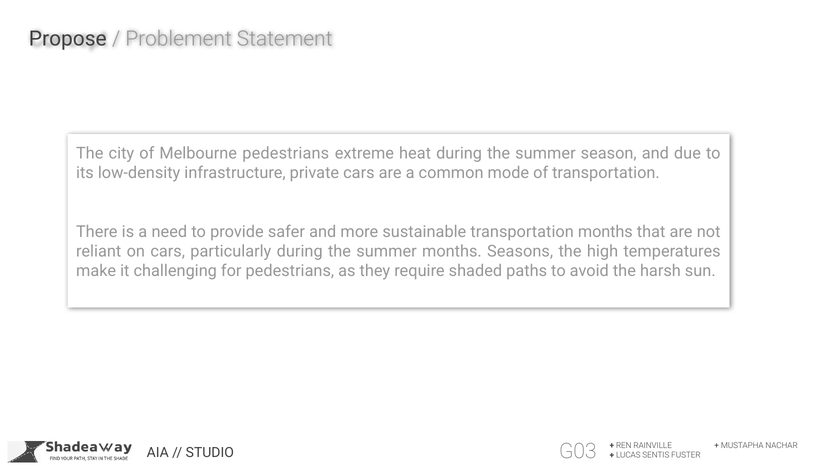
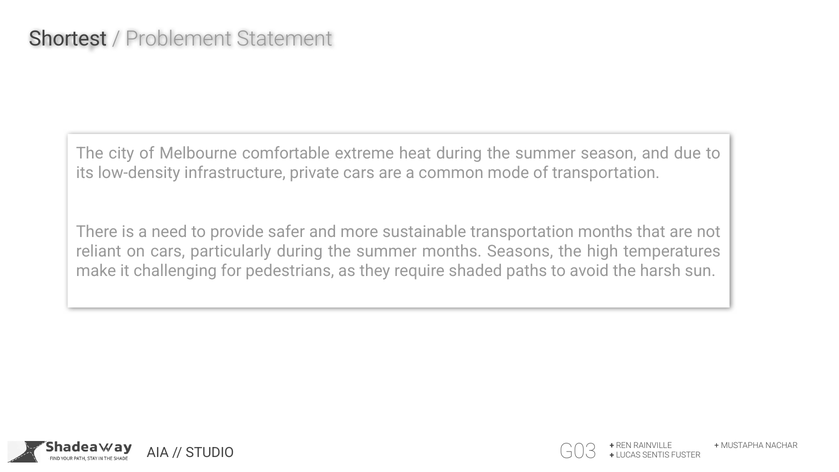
Propose: Propose -> Shortest (68, 39)
Melbourne pedestrians: pedestrians -> comfortable (286, 153)
